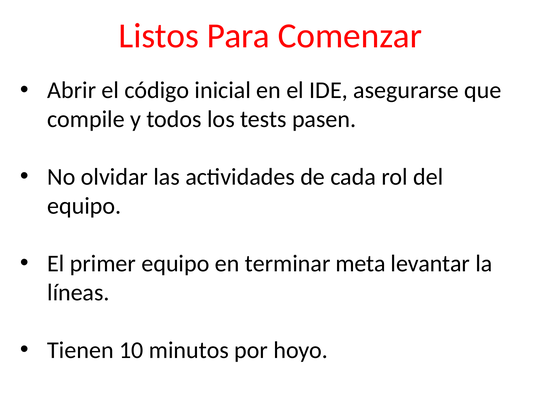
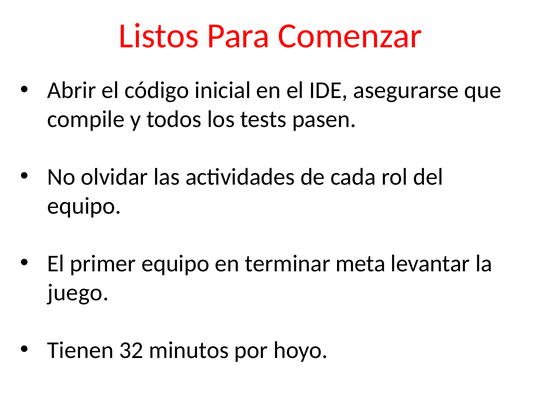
líneas: líneas -> juego (78, 292)
10: 10 -> 32 (131, 350)
